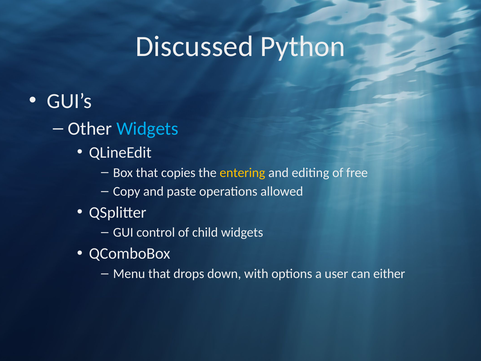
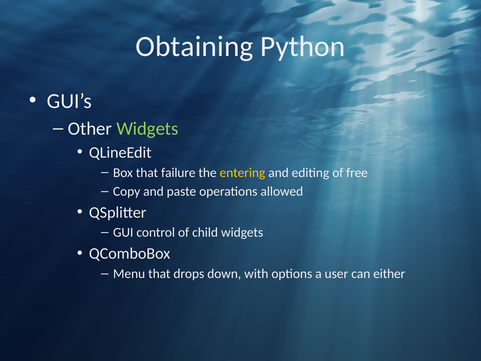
Discussed: Discussed -> Obtaining (194, 47)
Widgets colour: light blue -> light green (147, 129)
copies: copies -> failure (178, 172)
